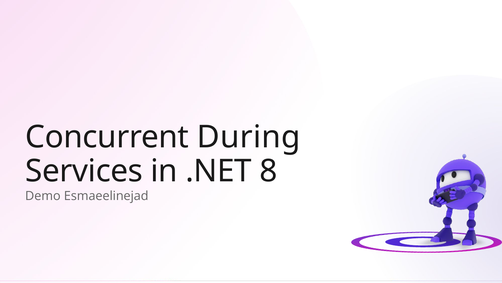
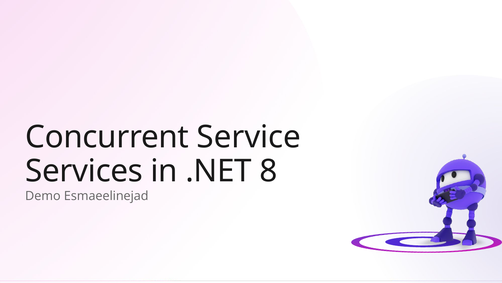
During: During -> Service (249, 137)
